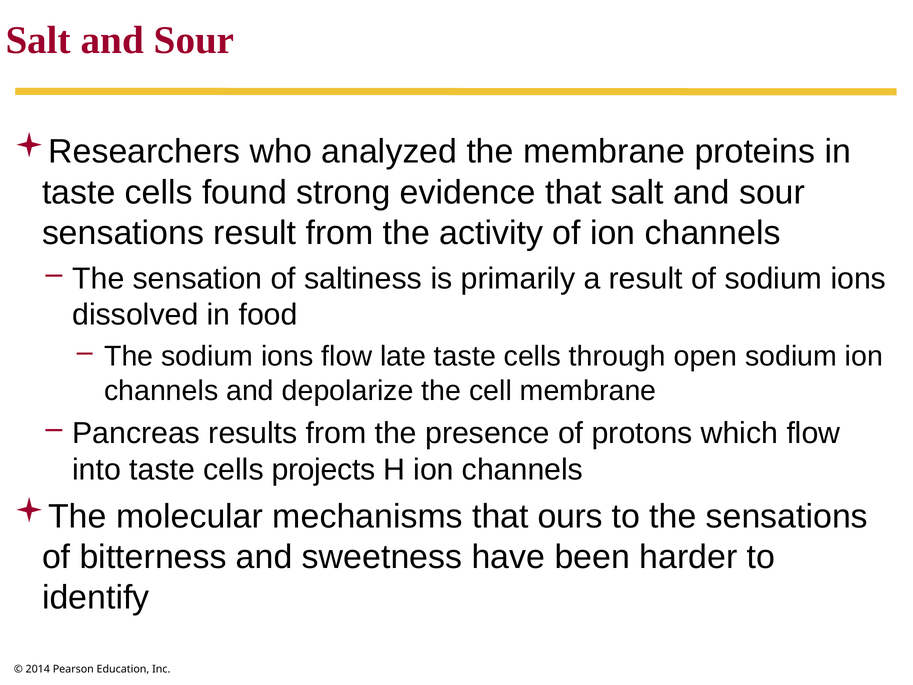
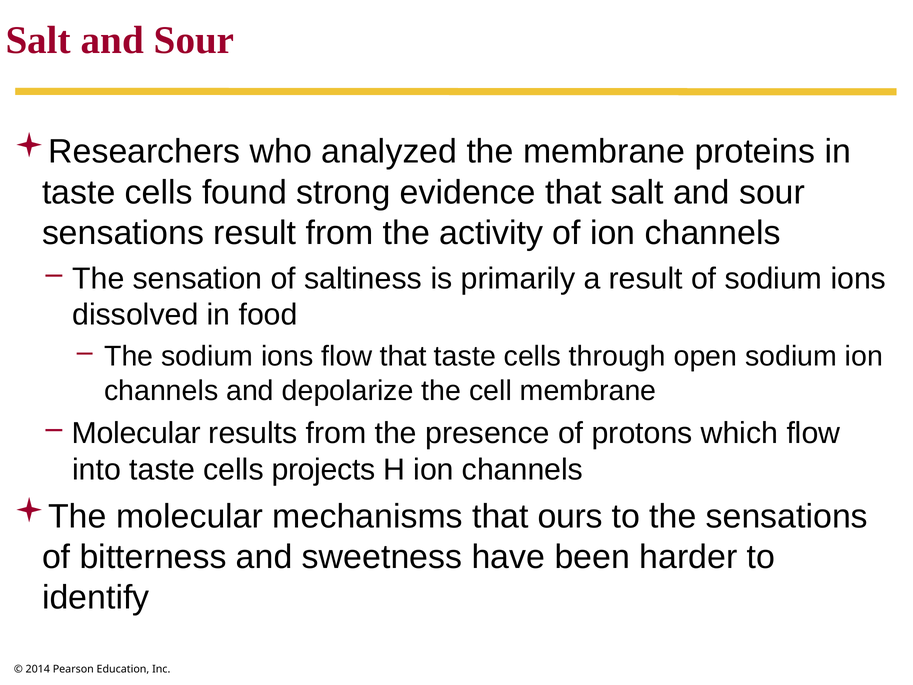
flow late: late -> that (403, 356)
Pancreas: Pancreas -> Molecular (136, 433)
